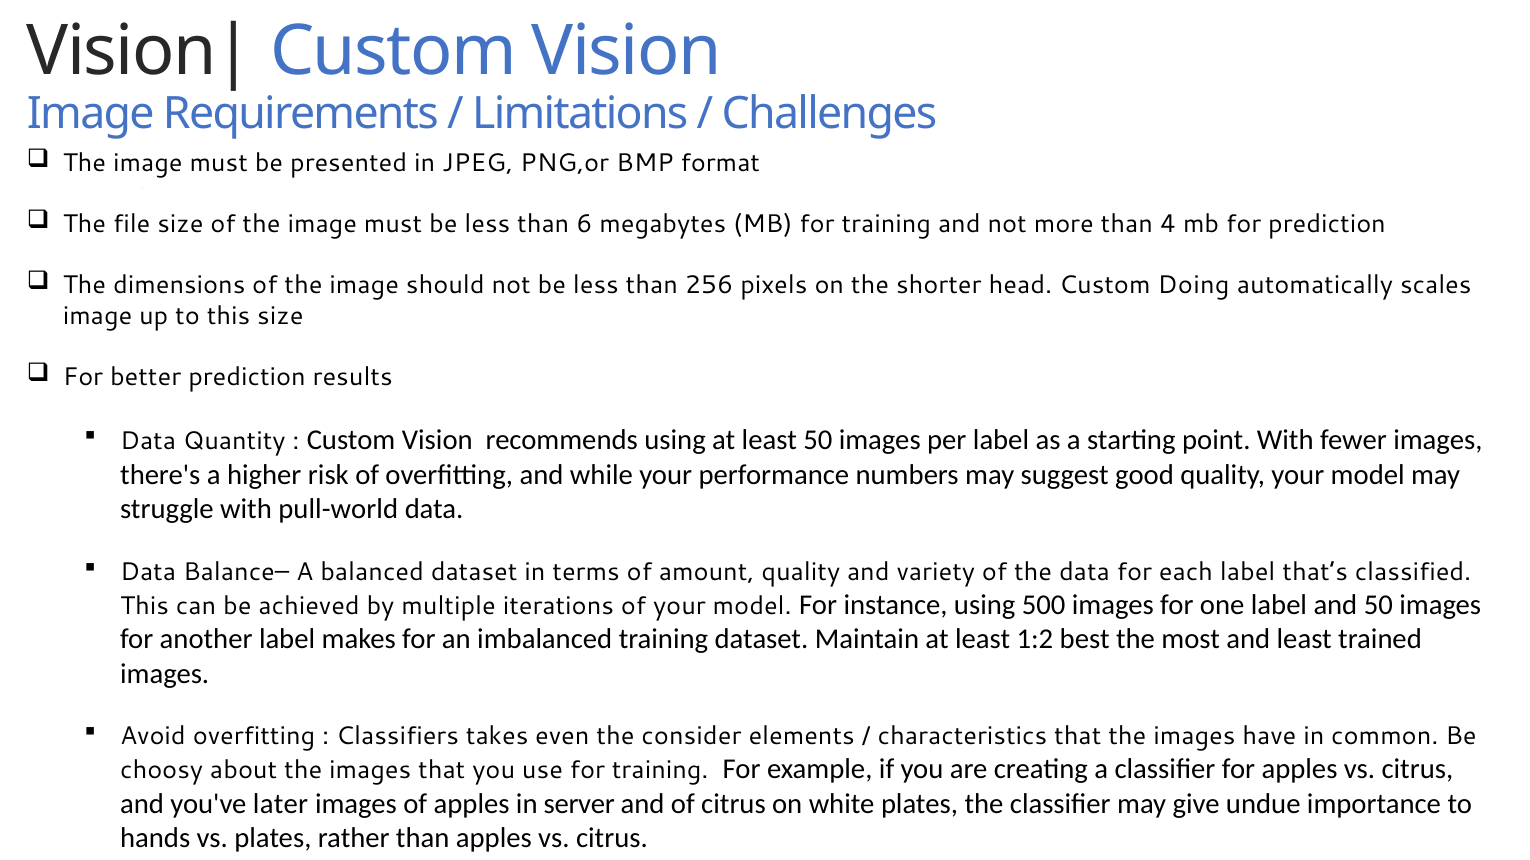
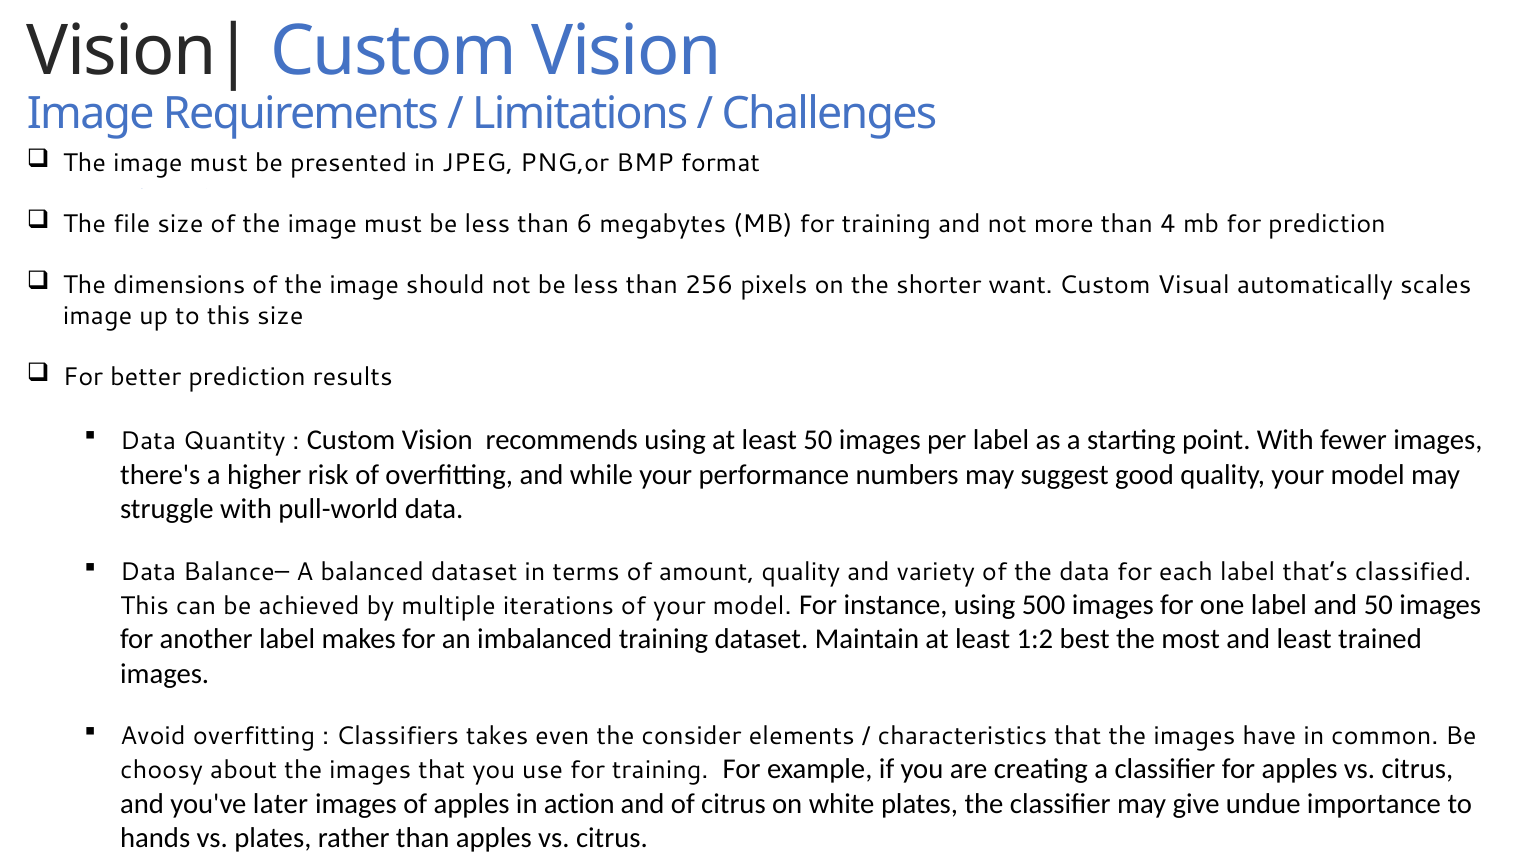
head: head -> want (1021, 286)
Doing: Doing -> Visual (1194, 286)
server: server -> action (579, 804)
